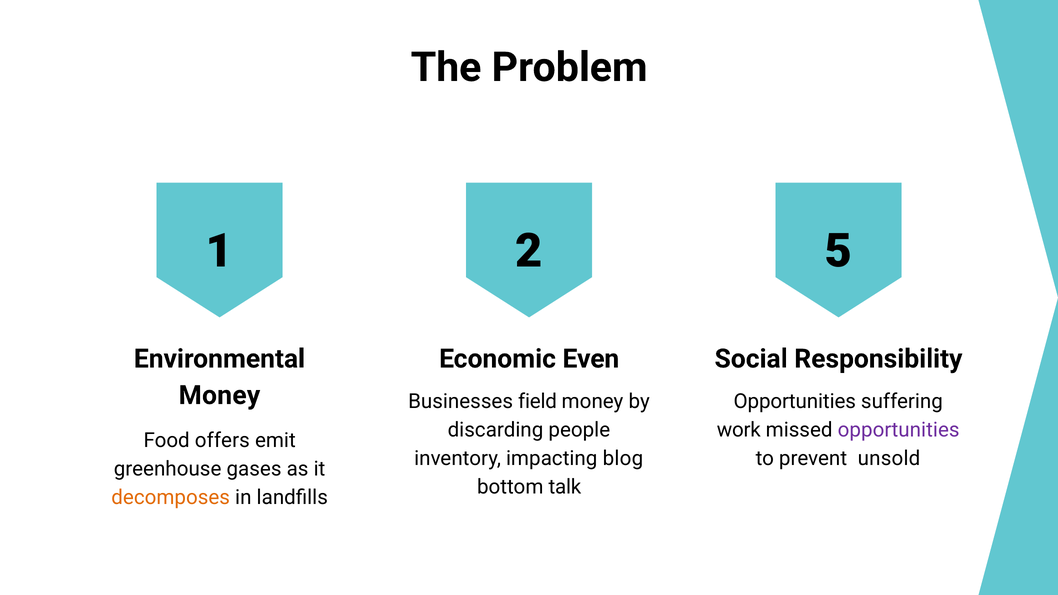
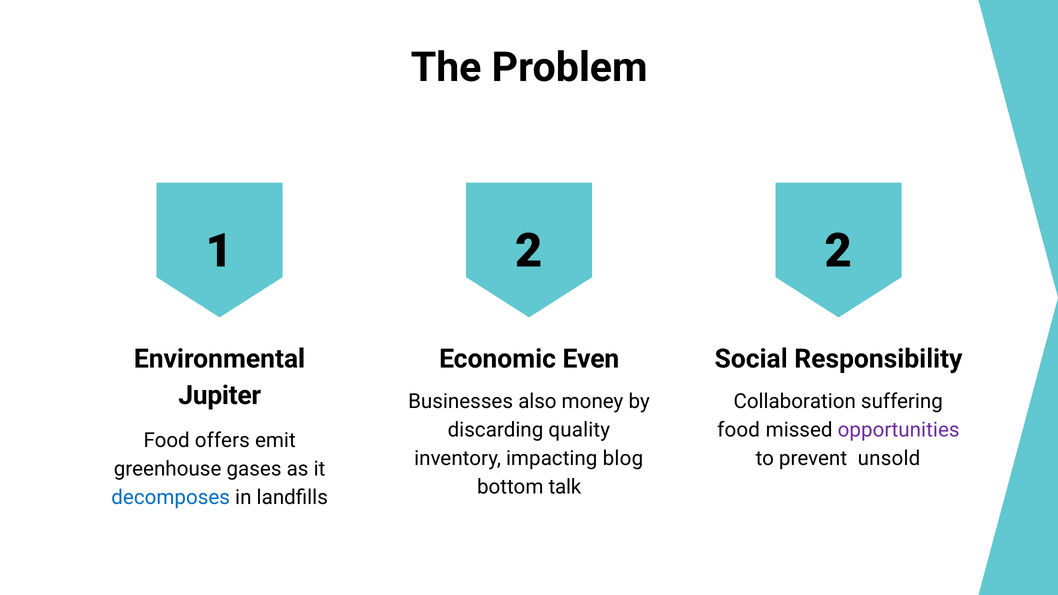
1 5: 5 -> 2 (839, 251)
Money: Money -> Jupiter (220, 395)
field: field -> also (537, 402)
Opportunities: Opportunities -> Collaboration (795, 402)
people: people -> quality (579, 430)
work: work -> food (739, 430)
decomposes colour: orange -> blue (171, 497)
